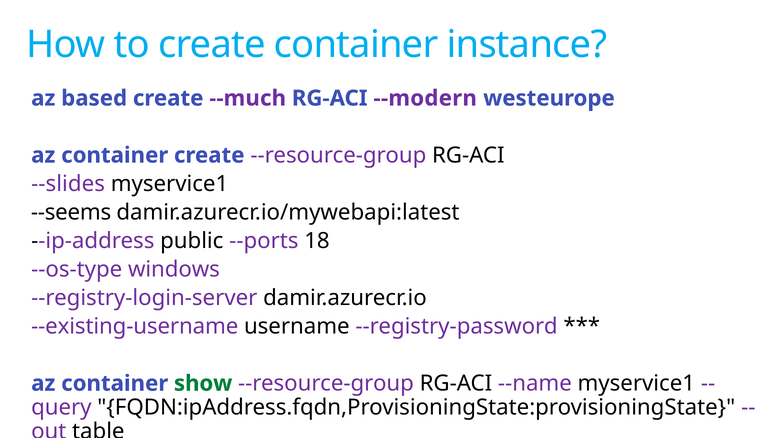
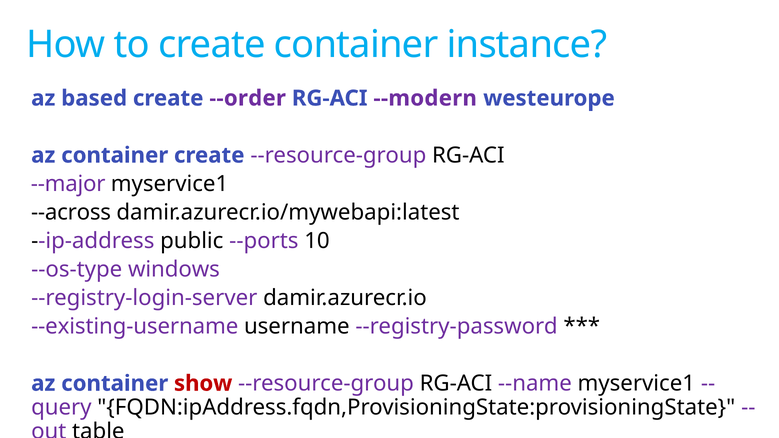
--much: --much -> --order (248, 98)
--slides: --slides -> --major (68, 184)
--seems: --seems -> --across (71, 212)
18: 18 -> 10 (317, 241)
show colour: green -> red (203, 384)
